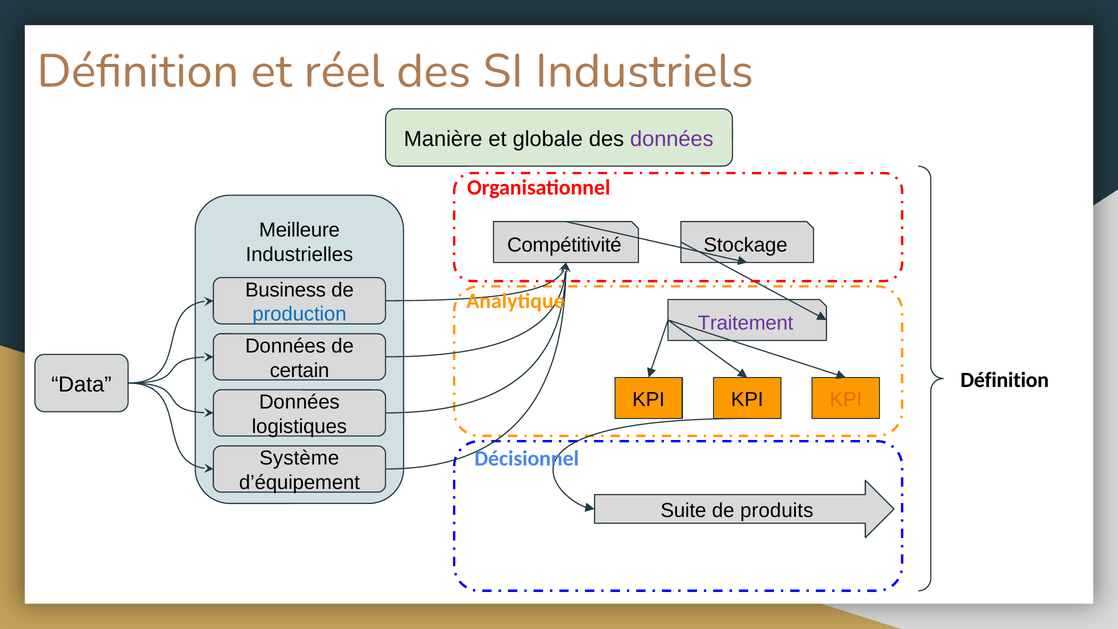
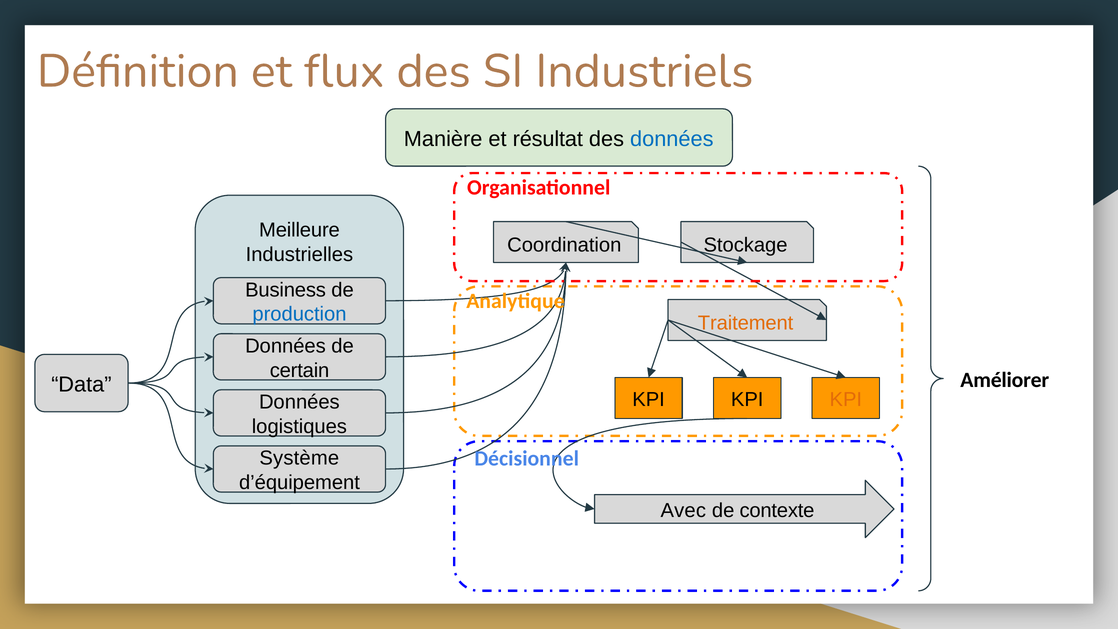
réel: réel -> flux (344, 71)
globale: globale -> résultat (548, 139)
données colour: purple -> blue (672, 139)
Compétitivité: Compétitivité -> Coordination (564, 245)
Traitement colour: purple -> orange (746, 323)
Définition: Définition -> Améliorer (1005, 380)
Suite: Suite -> Avec (683, 510)
produits: produits -> contexte (777, 510)
